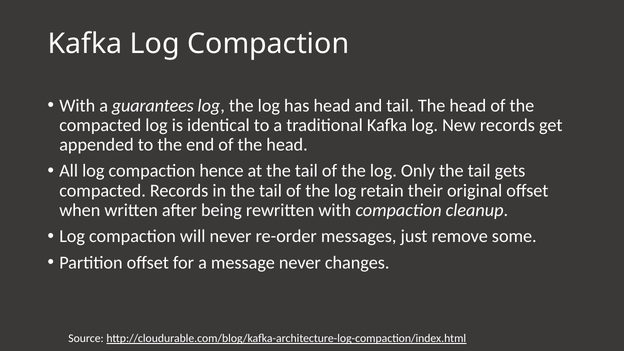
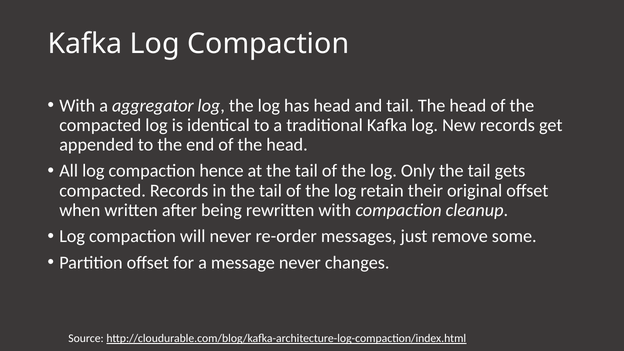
guarantees: guarantees -> aggregator (153, 106)
